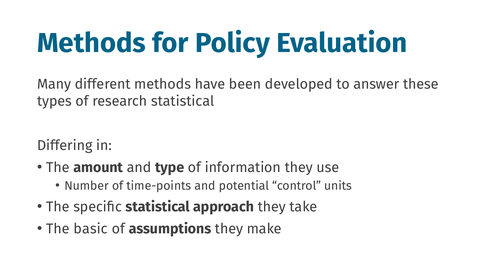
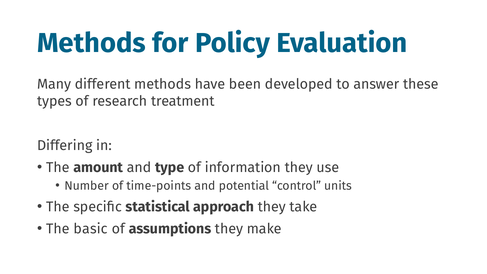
research statistical: statistical -> treatment (183, 101)
